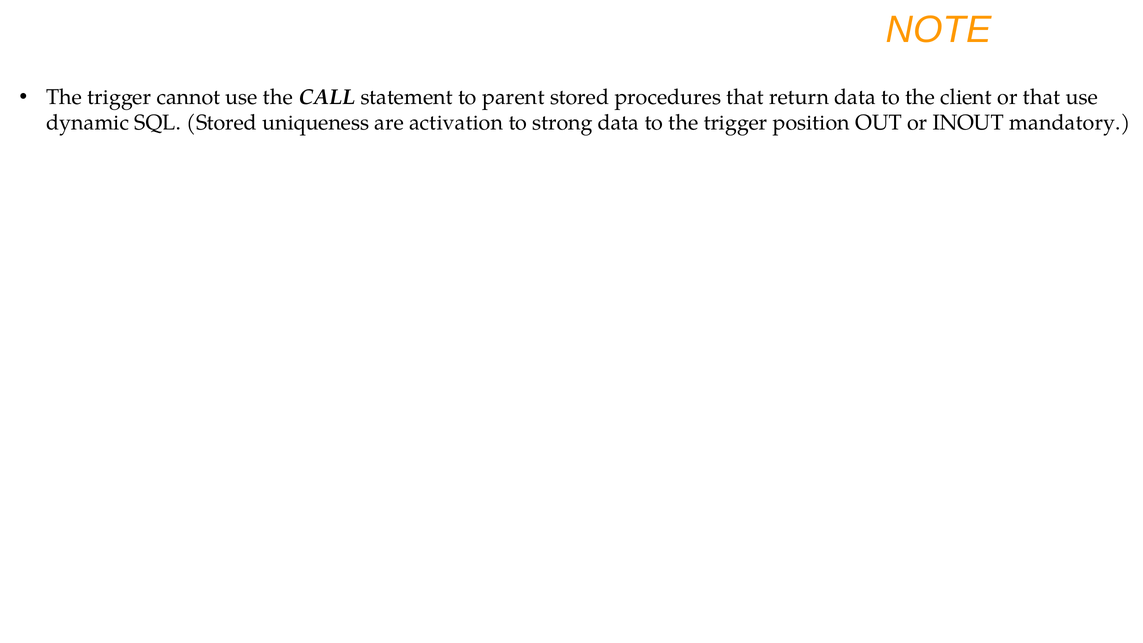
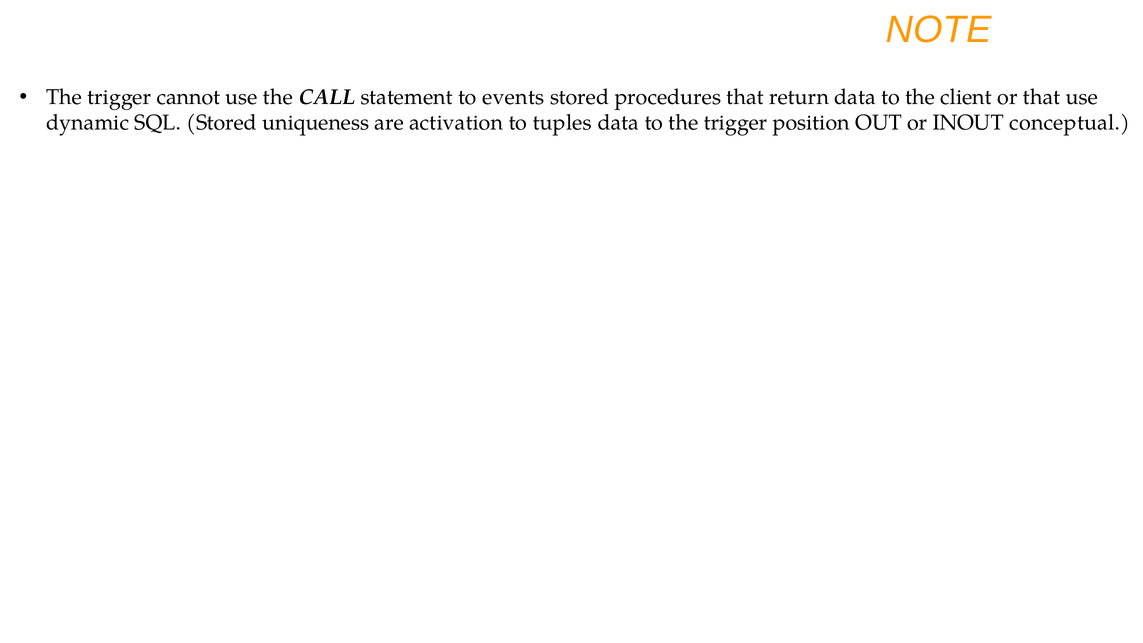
parent: parent -> events (513, 97)
strong: strong -> tuples (562, 123)
mandatory: mandatory -> conceptual (1070, 123)
